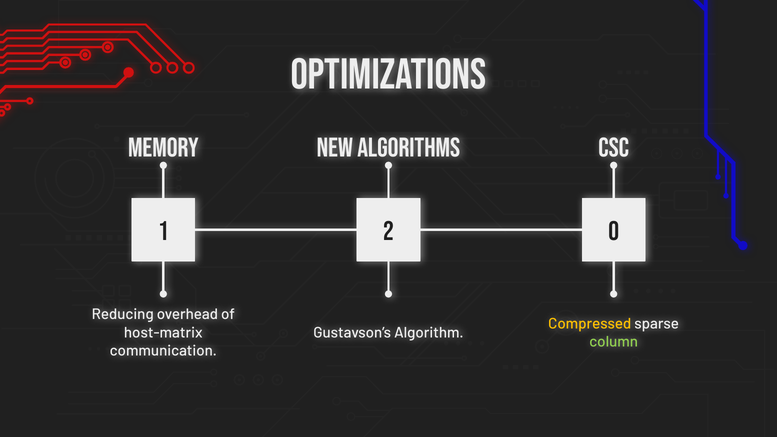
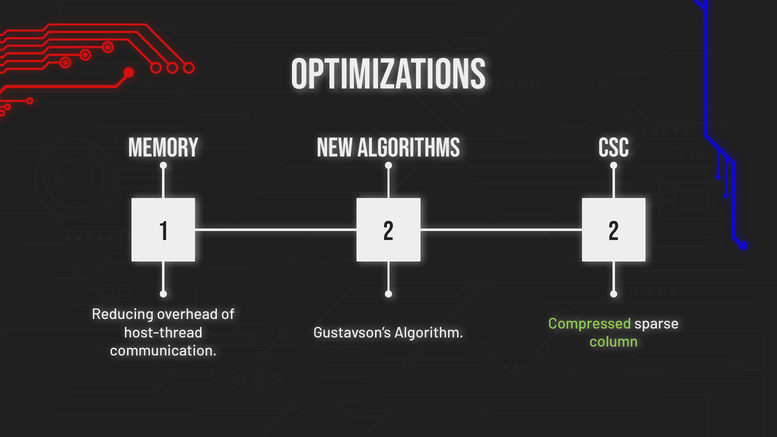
2 0: 0 -> 2 (614, 232)
Compressed colour: yellow -> light green (590, 324)
host-matrix: host-matrix -> host-thread (163, 333)
